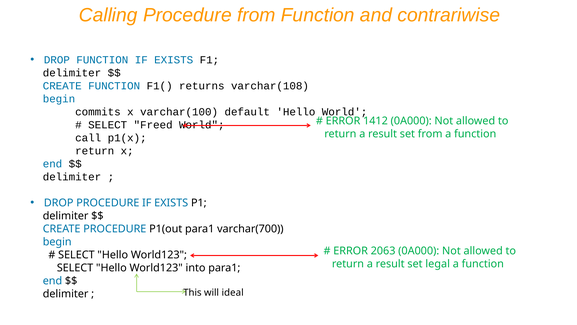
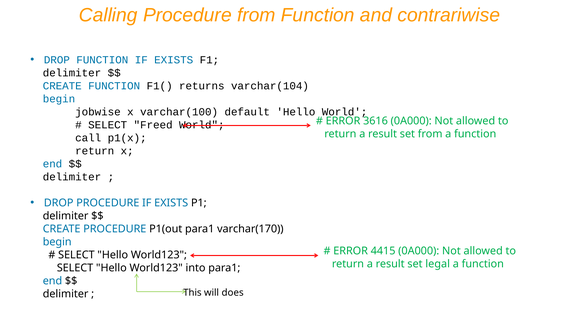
varchar(108: varchar(108 -> varchar(104 (270, 86)
commits: commits -> jobwise (98, 112)
1412: 1412 -> 3616 (376, 121)
varchar(700: varchar(700 -> varchar(170 (250, 229)
2063: 2063 -> 4415 (383, 251)
ideal: ideal -> does (233, 292)
